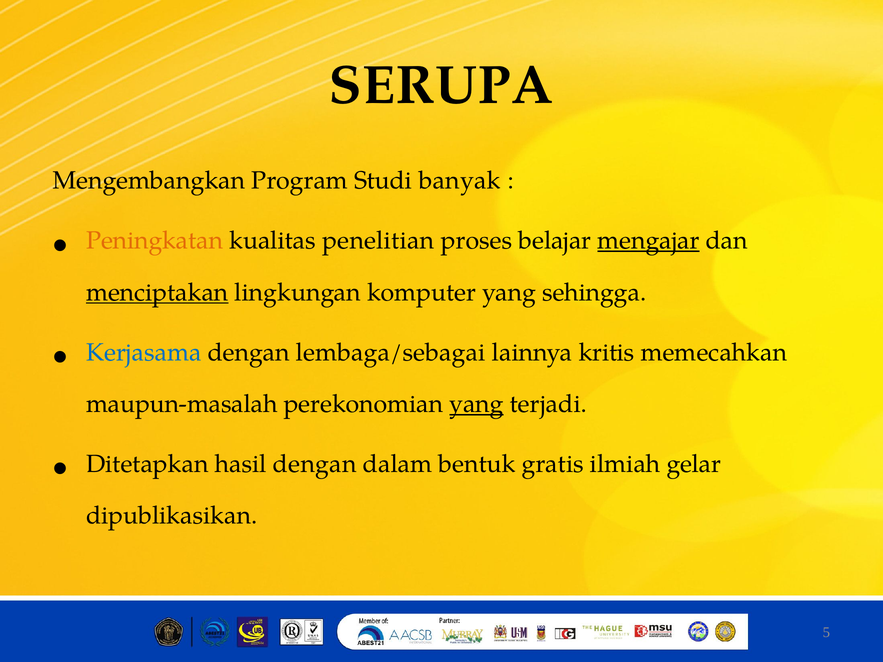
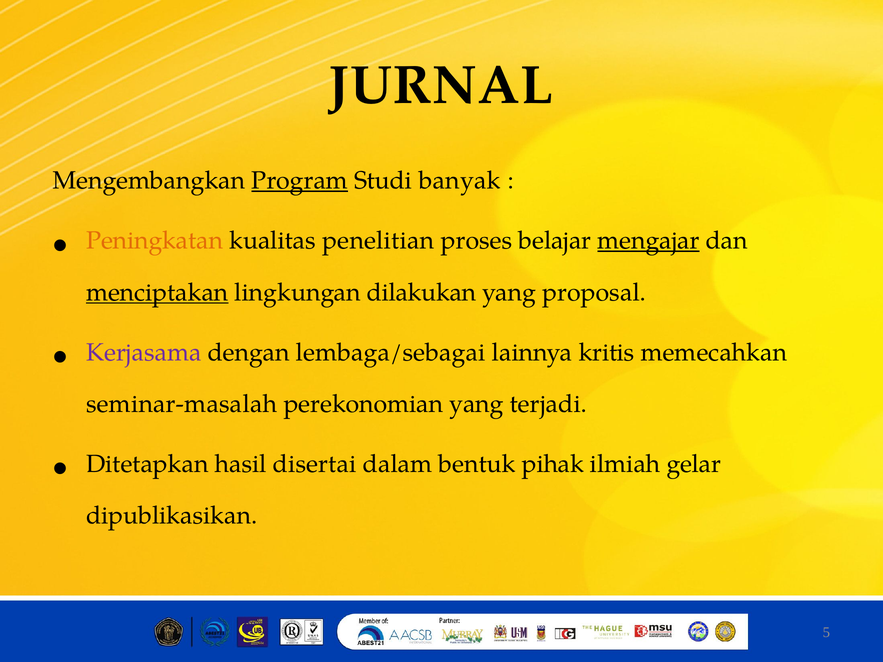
SERUPA: SERUPA -> JURNAL (441, 85)
Program underline: none -> present (300, 181)
komputer: komputer -> dilakukan (422, 292)
sehingga: sehingga -> proposal (594, 292)
Kerjasama colour: blue -> purple (144, 353)
maupun-masalah: maupun-masalah -> seminar-masalah (182, 404)
yang underline: present -> none (476, 404)
hasil dengan: dengan -> disertai (315, 464)
gratis: gratis -> pihak (553, 464)
